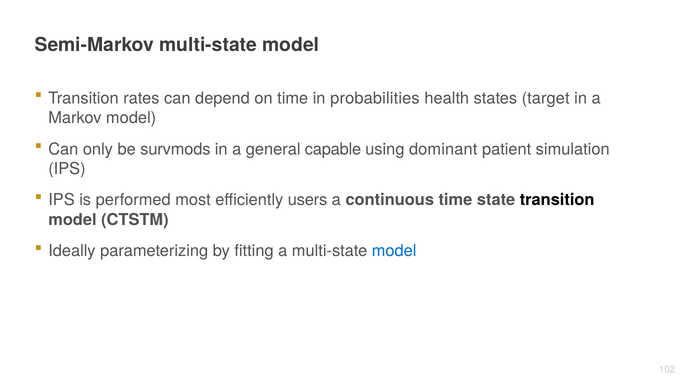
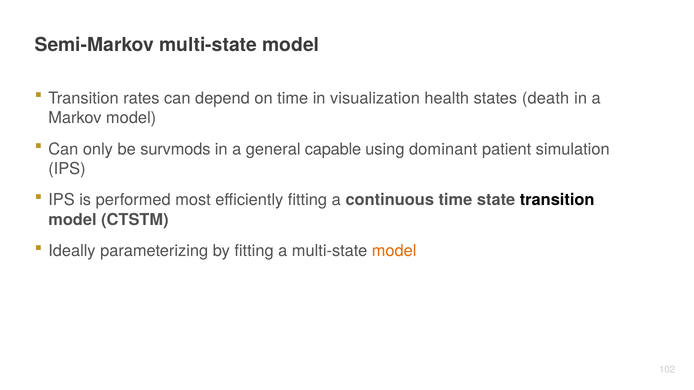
probabilities: probabilities -> visualization (375, 98)
target: target -> death (546, 98)
efficiently users: users -> fitting (307, 200)
model colour: blue -> orange (394, 251)
